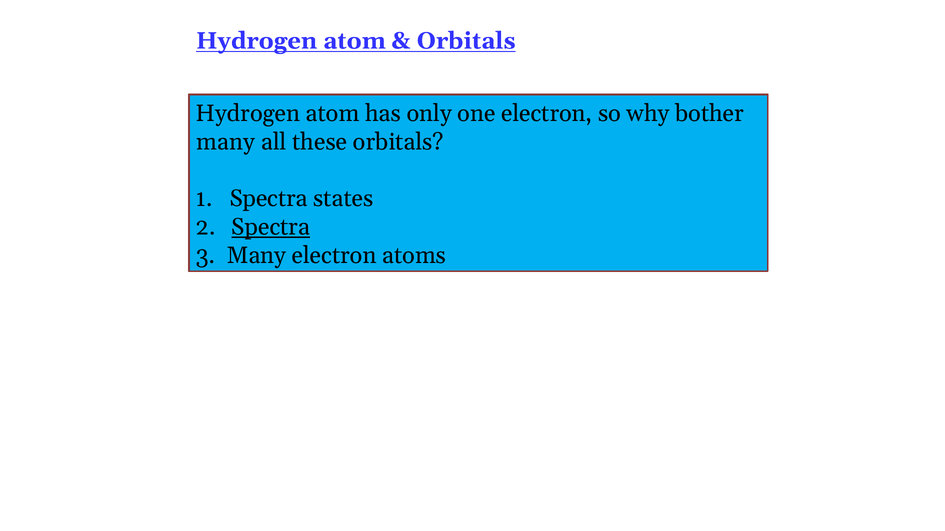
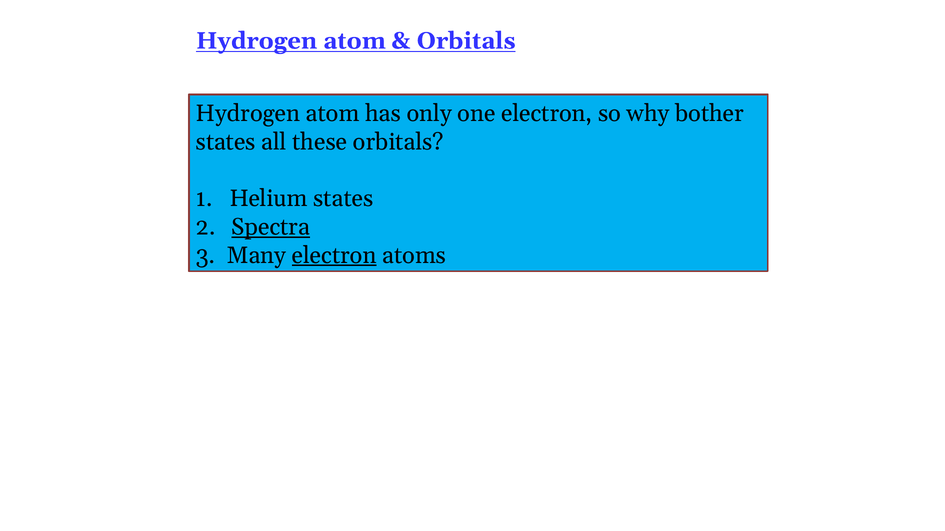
many: many -> states (226, 142)
1 Spectra: Spectra -> Helium (269, 199)
electron underline: none -> present (334, 256)
